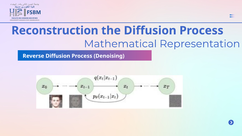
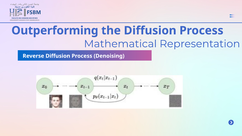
Reconstruction: Reconstruction -> Outperforming (55, 31)
